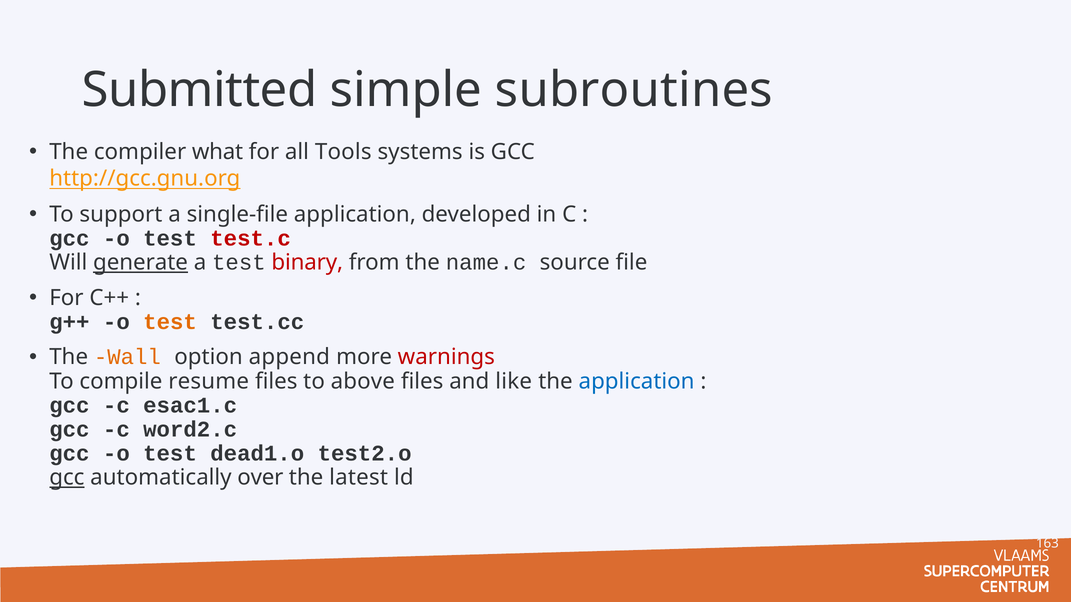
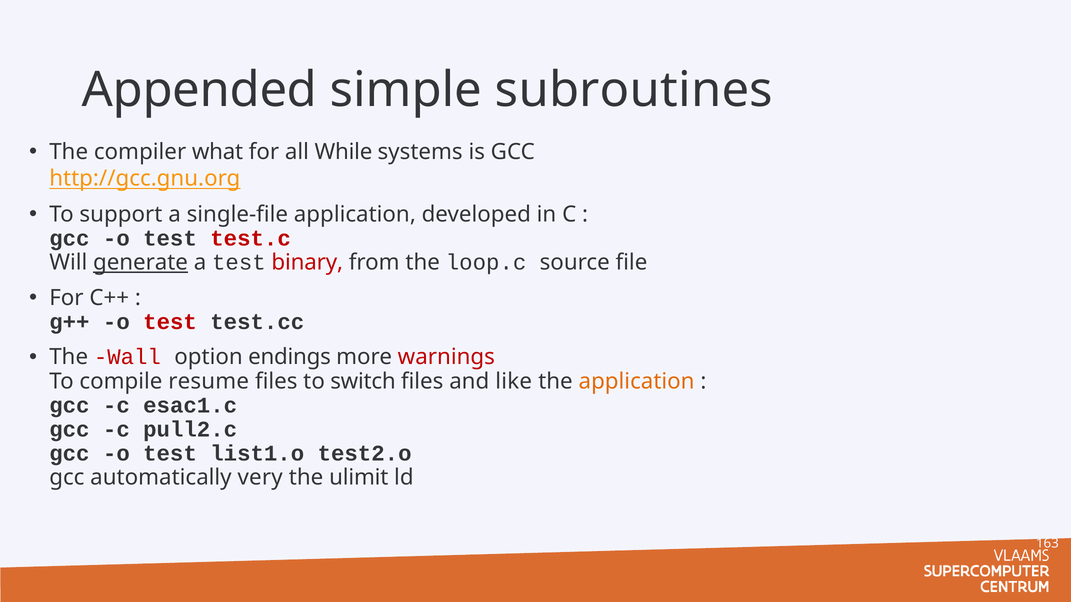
Submitted: Submitted -> Appended (199, 90)
Tools: Tools -> While (343, 152)
name.c: name.c -> loop.c (486, 263)
test colour: orange -> red (170, 322)
Wall colour: orange -> red (127, 357)
append: append -> endings (290, 357)
above: above -> switch (363, 381)
application colour: blue -> orange (637, 381)
word2.c: word2.c -> pull2.c (190, 430)
dead1.o: dead1.o -> list1.o (257, 454)
gcc underline: present -> none (67, 478)
over: over -> very (260, 478)
latest: latest -> ulimit (359, 478)
